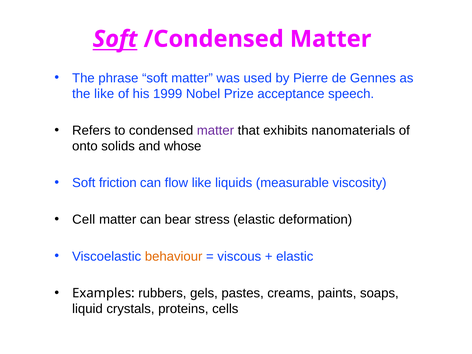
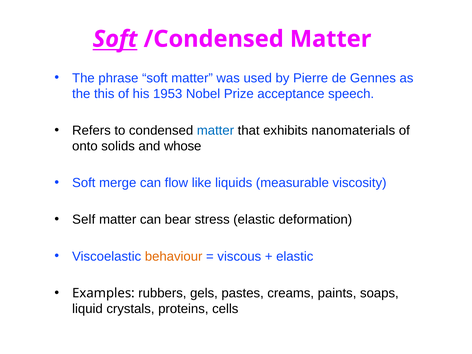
the like: like -> this (104, 94)
1999: 1999 -> 1953 (168, 94)
matter colour: purple -> blue (215, 130)
friction: friction -> merge (118, 183)
Cell: Cell -> Self (84, 220)
